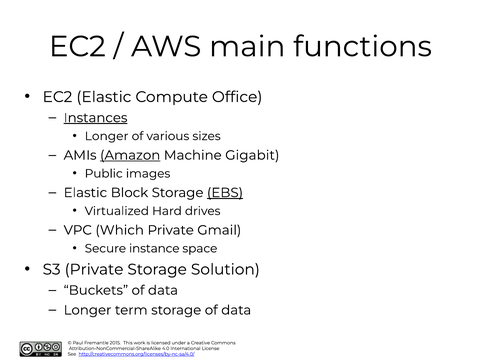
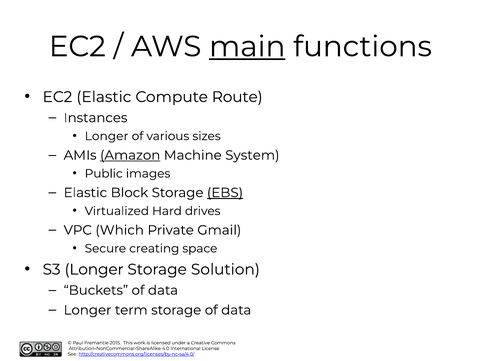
main underline: none -> present (247, 47)
Office: Office -> Route (237, 97)
Instances underline: present -> none (96, 118)
Gigabit: Gigabit -> System (252, 155)
instance: instance -> creating (154, 248)
S3 Private: Private -> Longer (94, 269)
